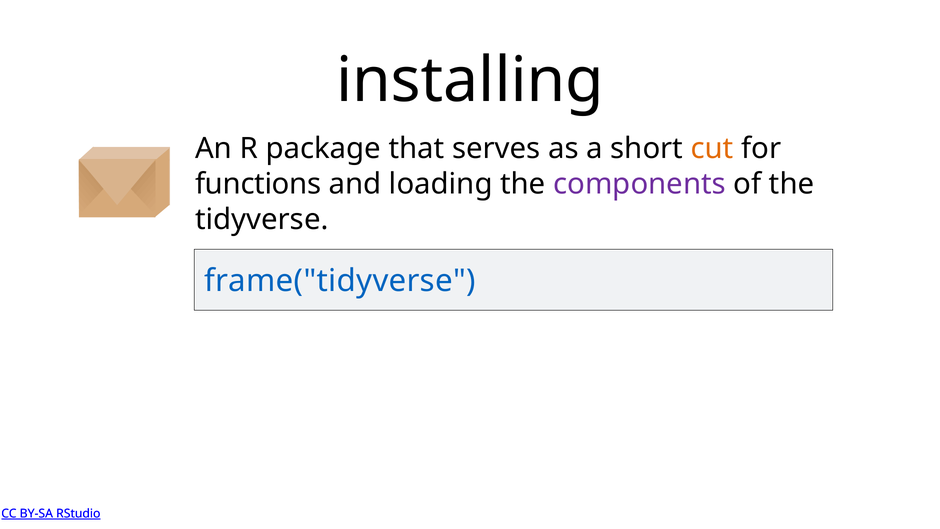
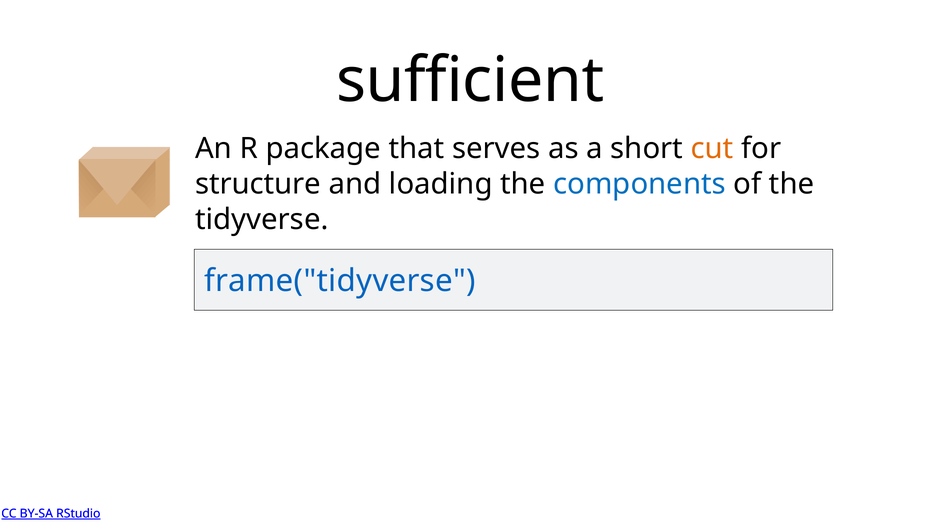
installing: installing -> sufficient (470, 81)
functions: functions -> structure (258, 184)
components colour: purple -> blue (640, 184)
